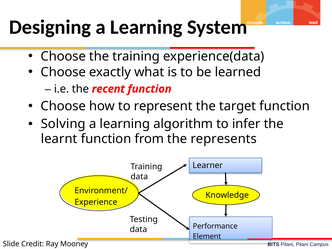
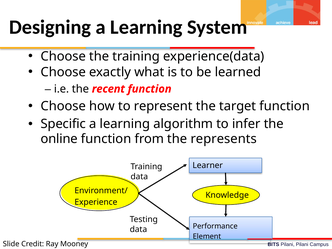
Solving: Solving -> Specific (63, 124)
learnt: learnt -> online (59, 139)
